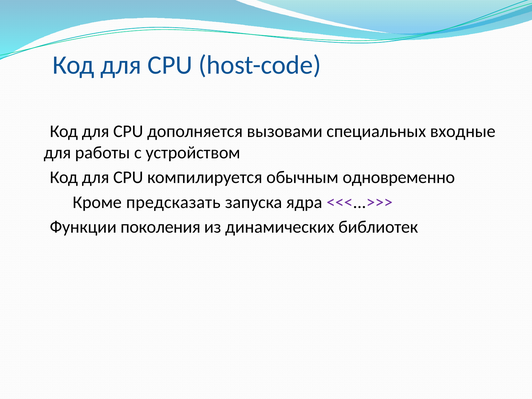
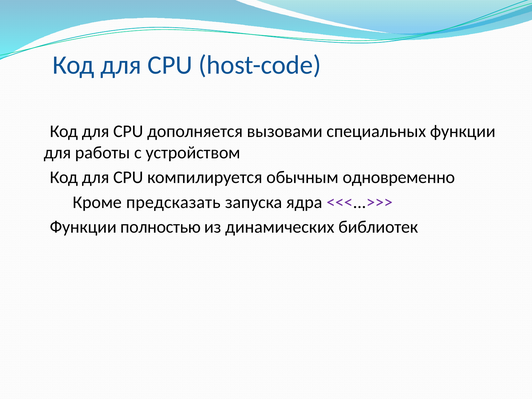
входные: входные -> функции (463, 131)
поколения: поколения -> полностью (160, 227)
